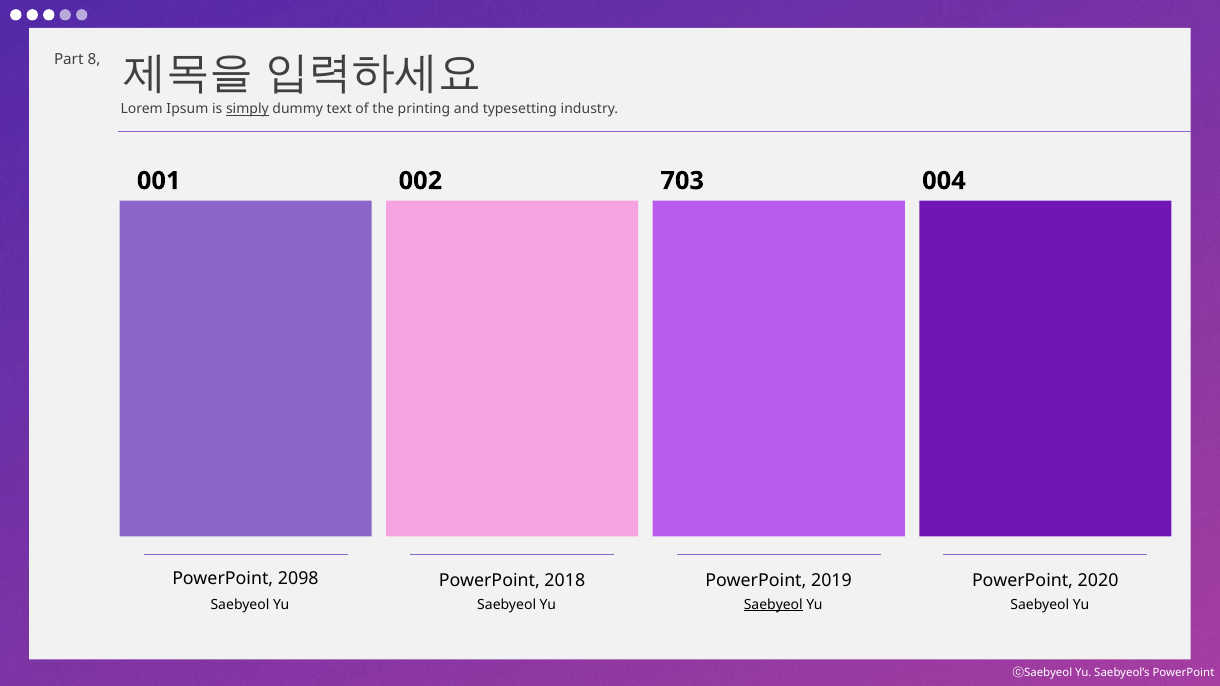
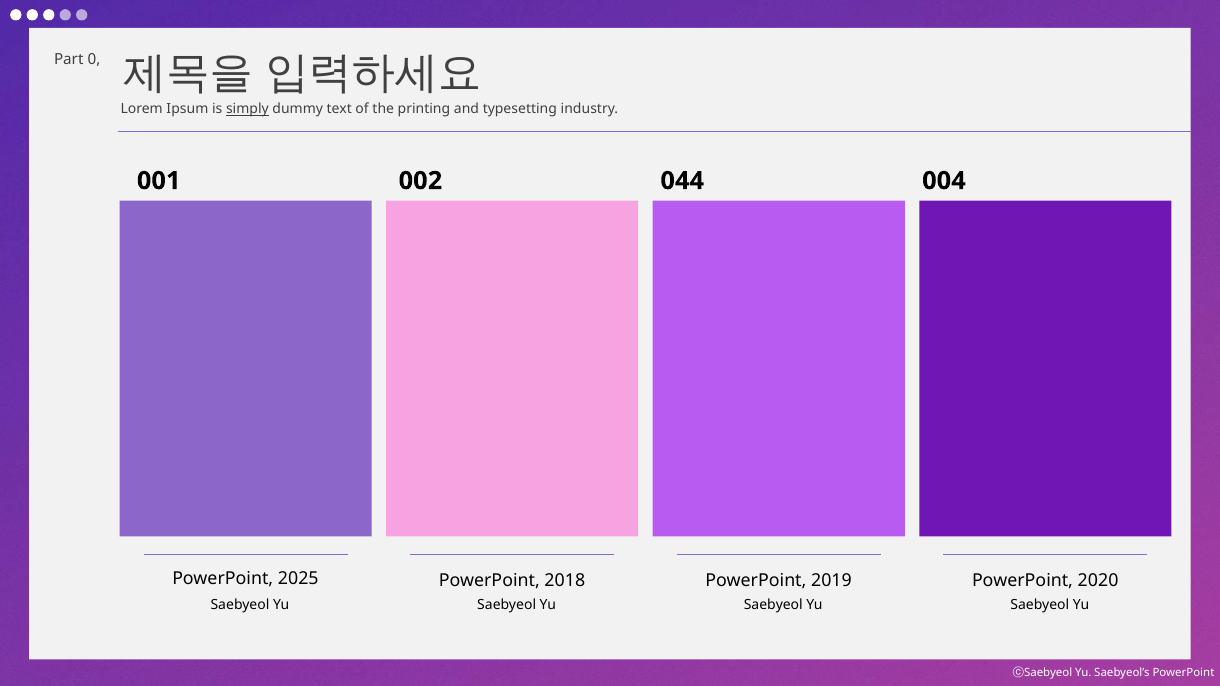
8: 8 -> 0 (94, 60)
703: 703 -> 044 (682, 181)
2098: 2098 -> 2025 (298, 579)
Saebyeol underline: present -> none (773, 605)
